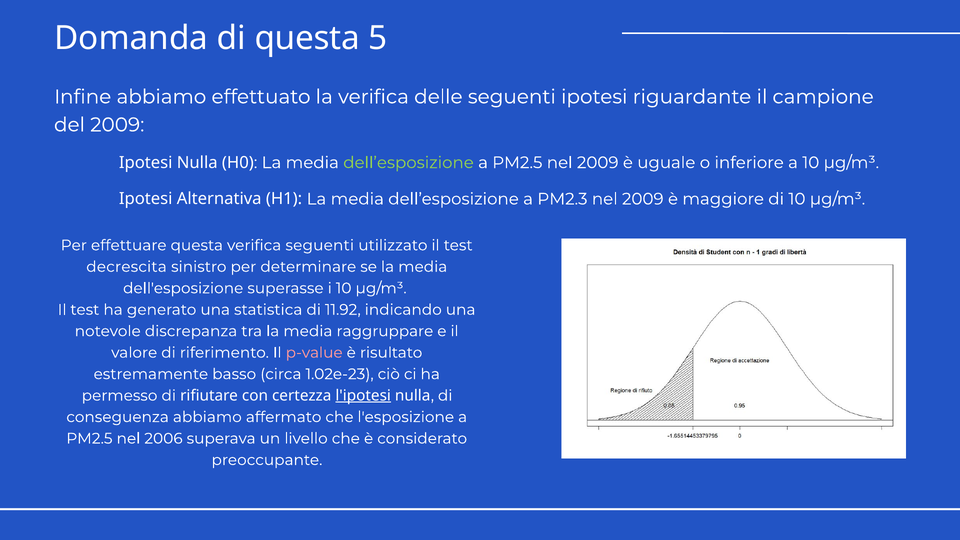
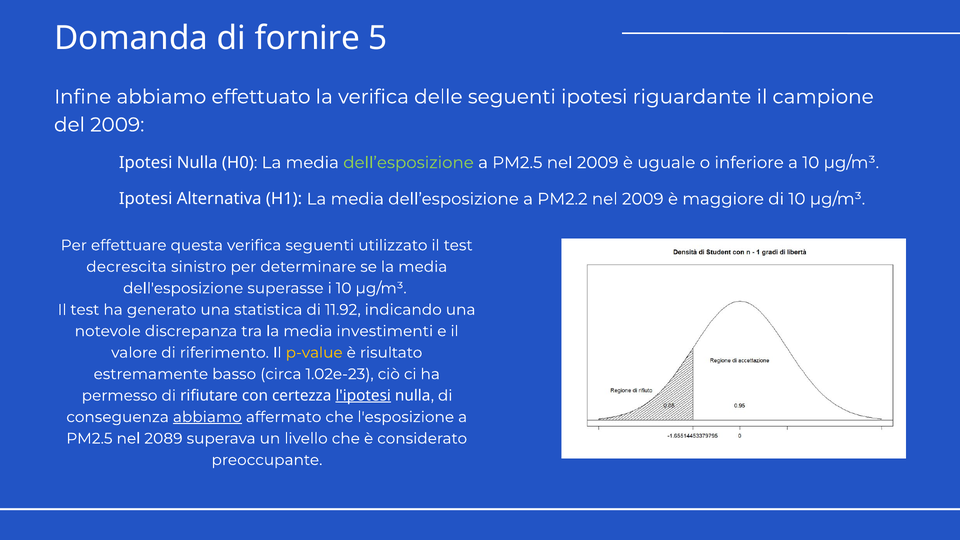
di questa: questa -> fornire (307, 38)
PM2.3: PM2.3 -> PM2.2 (562, 199)
raggruppare: raggruppare -> investimenti (385, 331)
p-value colour: pink -> yellow (314, 353)
abbiamo underline: none -> present (207, 417)
2006: 2006 -> 2089 (163, 439)
